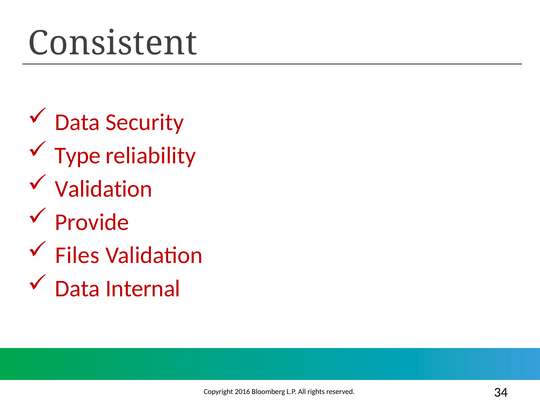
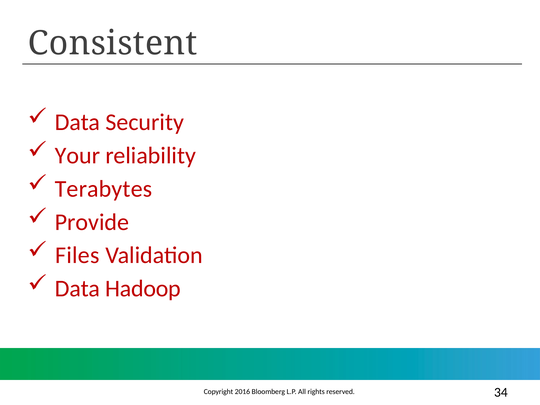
Type: Type -> Your (77, 156)
Validation: Validation -> Terabytes (103, 189)
Internal: Internal -> Hadoop (143, 289)
